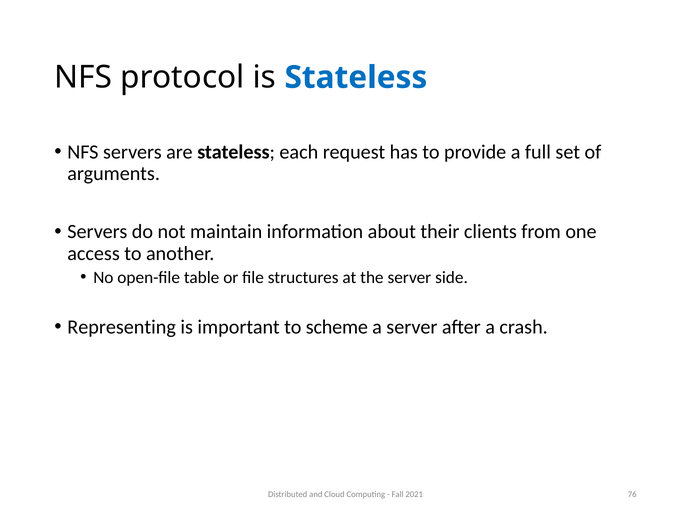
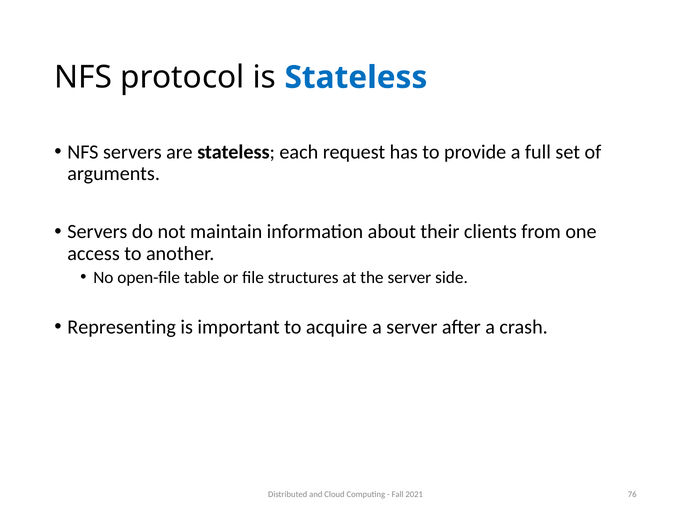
scheme: scheme -> acquire (337, 327)
